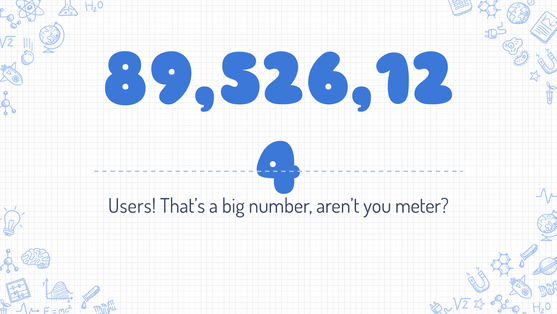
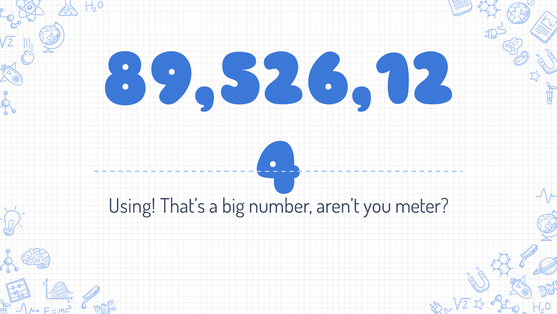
Users: Users -> Using (132, 206)
